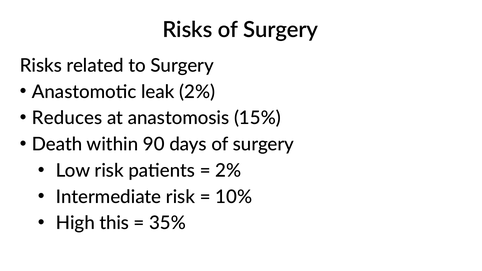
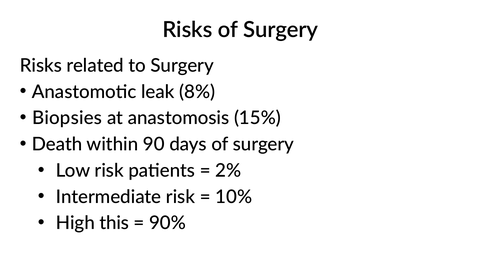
leak 2%: 2% -> 8% (197, 92)
Reduces: Reduces -> Biopsies (67, 118)
35%: 35% -> 90% (167, 223)
